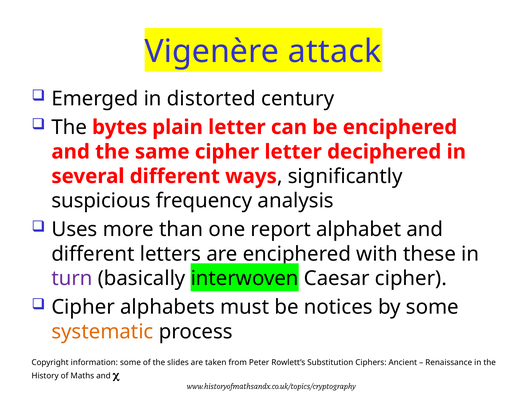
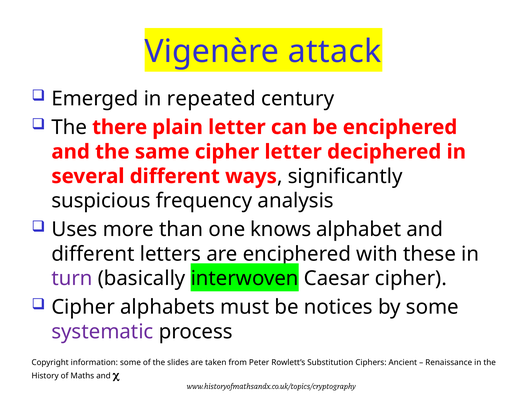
distorted: distorted -> repeated (211, 99)
bytes: bytes -> there (120, 127)
report: report -> knows (281, 230)
systematic colour: orange -> purple (102, 332)
